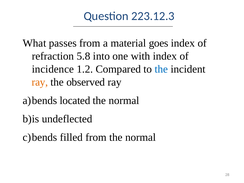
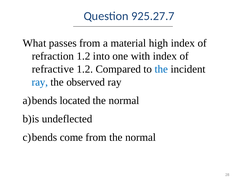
223.12.3: 223.12.3 -> 925.27.7 (153, 16)
goes: goes -> high (159, 43)
refraction 5.8: 5.8 -> 1.2 (83, 56)
incidence: incidence -> refractive (53, 69)
ray colour: orange -> blue (40, 82)
filled: filled -> come (71, 137)
